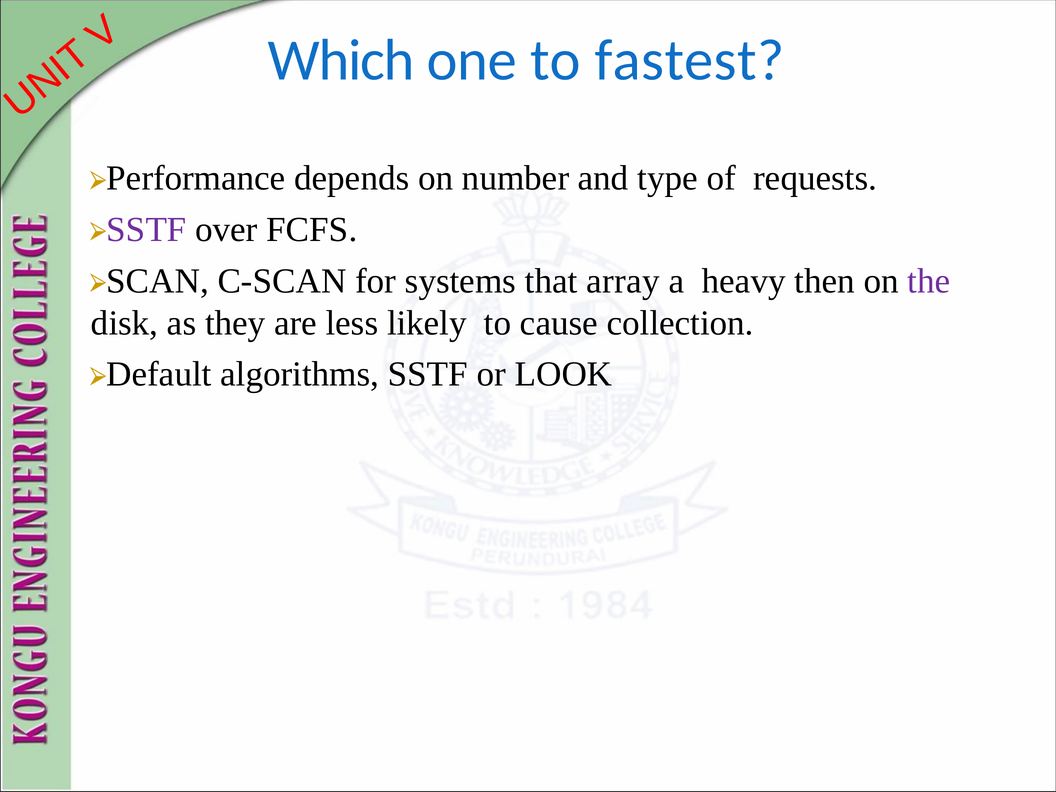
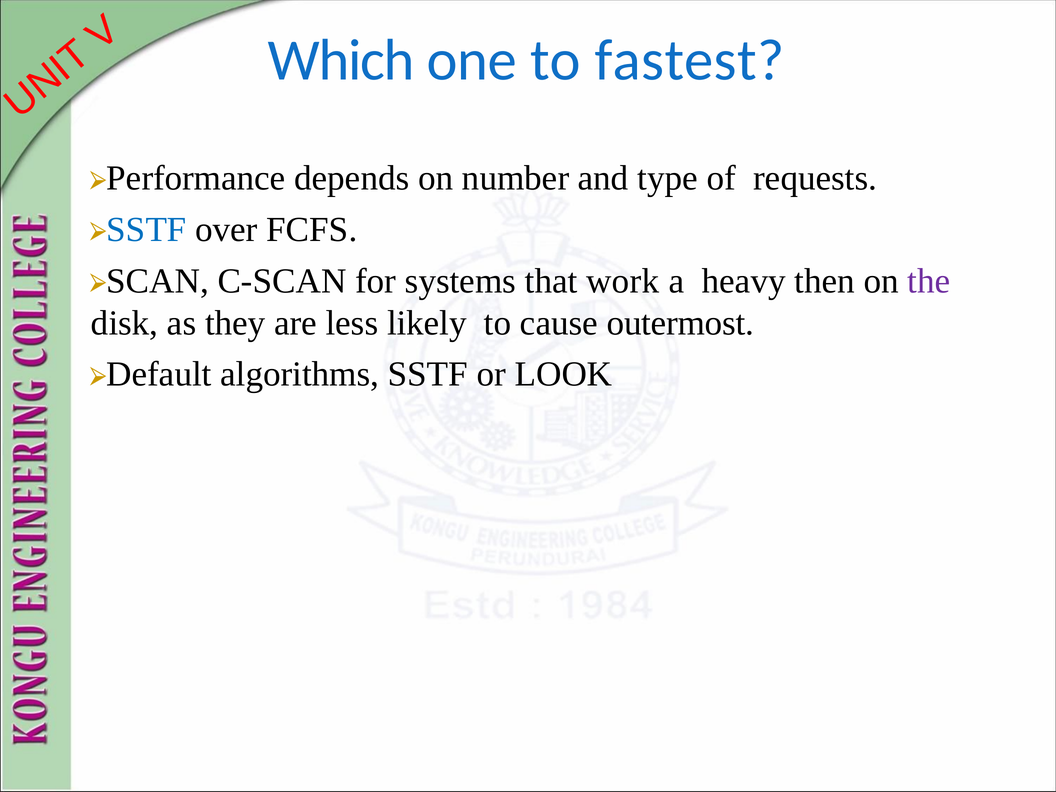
SSTF colour: purple -> blue (146, 230)
array: array -> work (623, 281)
collection: collection -> outermost (680, 323)
